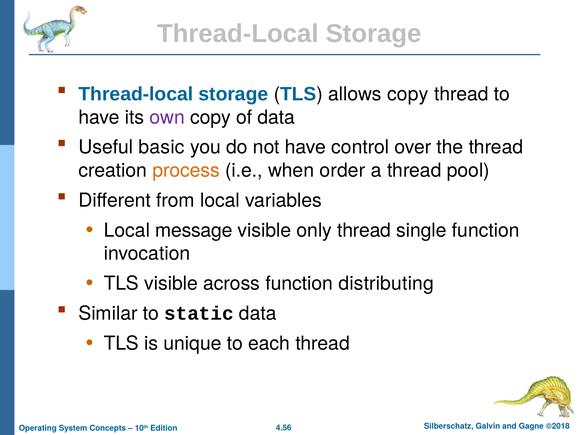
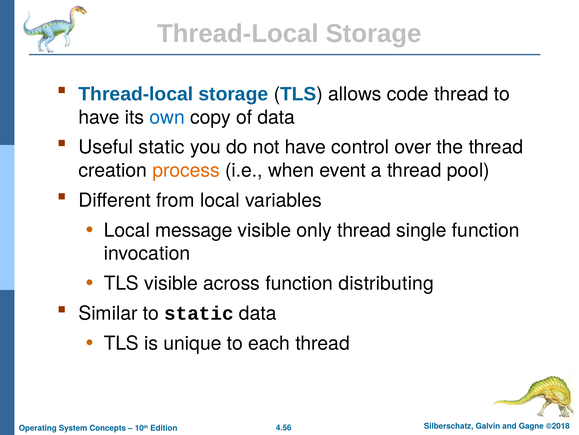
allows copy: copy -> code (408, 94)
own colour: purple -> blue (167, 117)
Useful basic: basic -> static (162, 147)
order: order -> event (343, 170)
